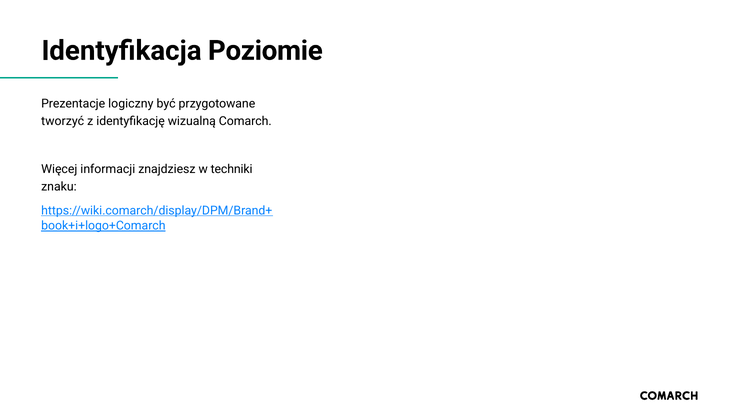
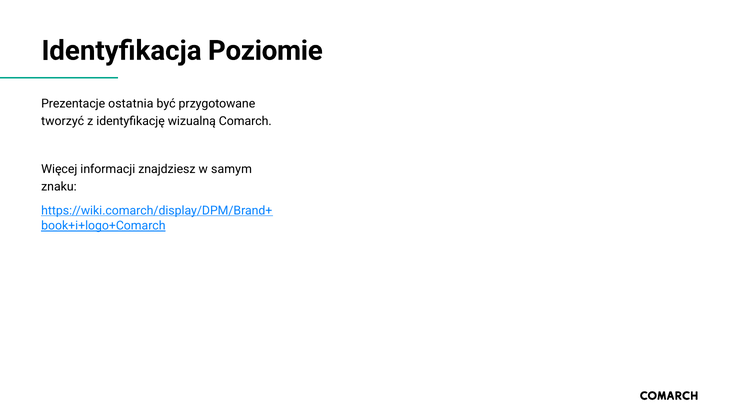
logiczny: logiczny -> ostatnia (131, 104)
techniki: techniki -> samym (231, 169)
